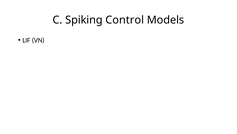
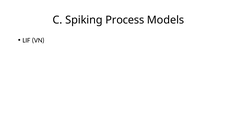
Control: Control -> Process (125, 20)
